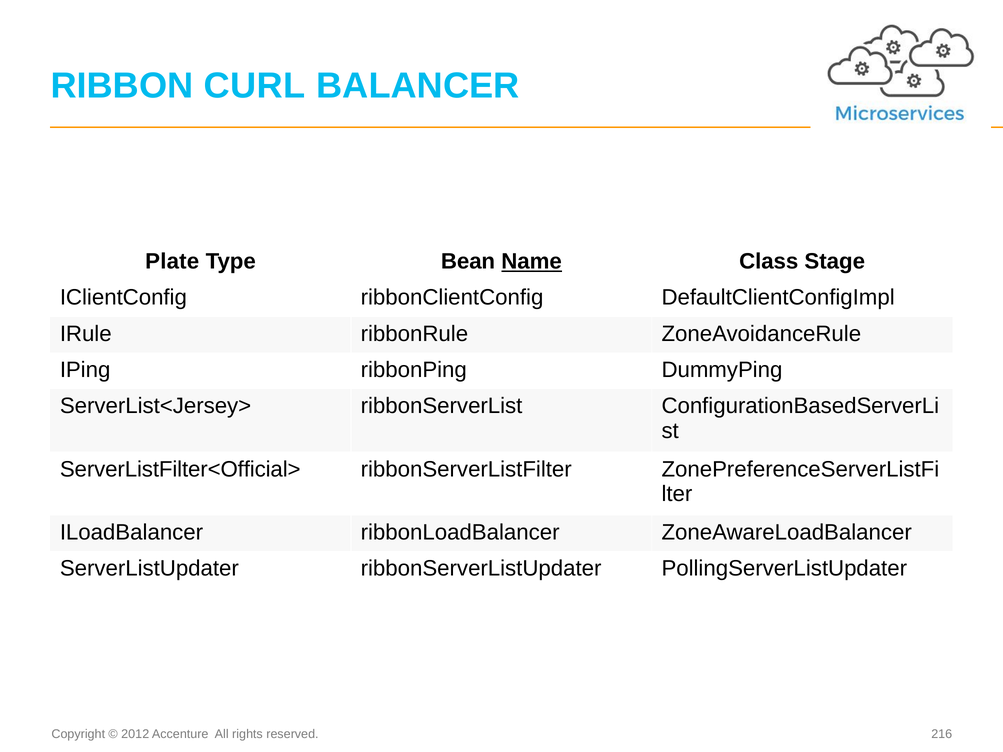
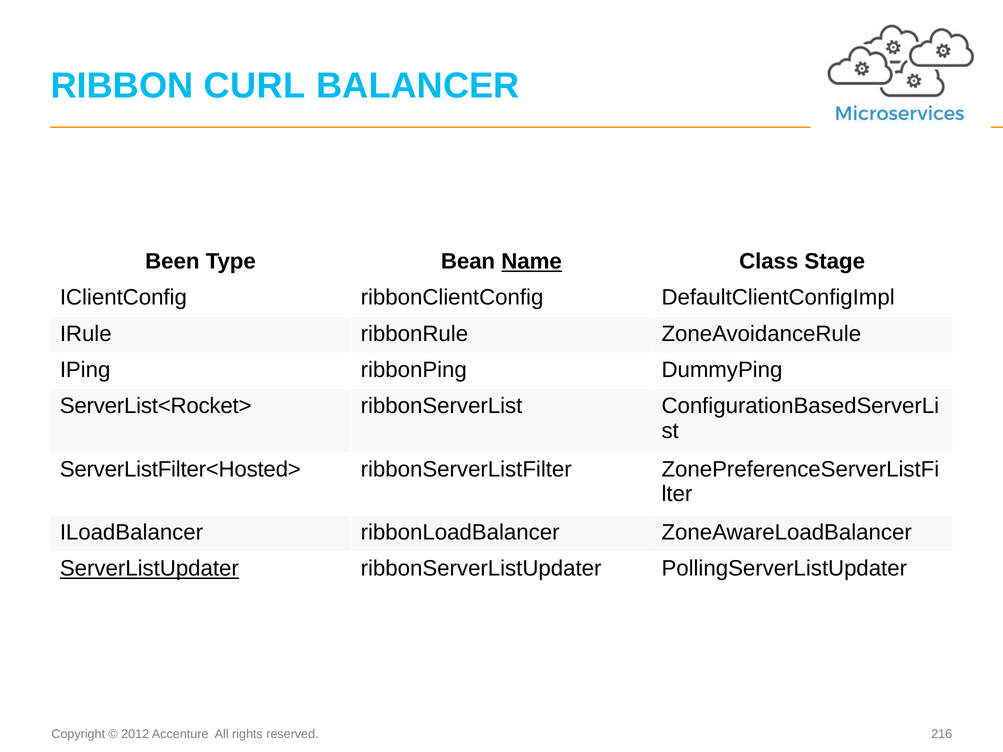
Plate: Plate -> Been (172, 262)
ServerList<Jersey>: ServerList<Jersey> -> ServerList<Rocket> (156, 406)
ServerListFilter<Official>: ServerListFilter<Official> -> ServerListFilter<Hosted> (180, 469)
ServerListUpdater underline: none -> present (149, 569)
